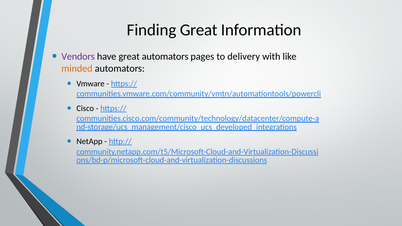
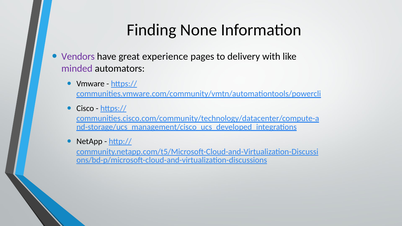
Finding Great: Great -> None (199, 30)
great automators: automators -> experience (165, 56)
minded colour: orange -> purple (77, 69)
